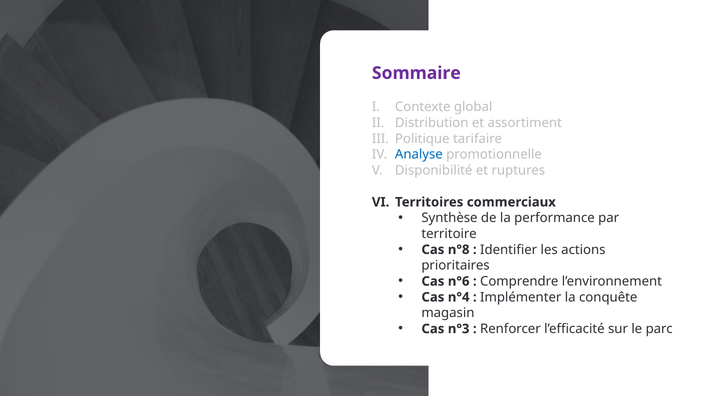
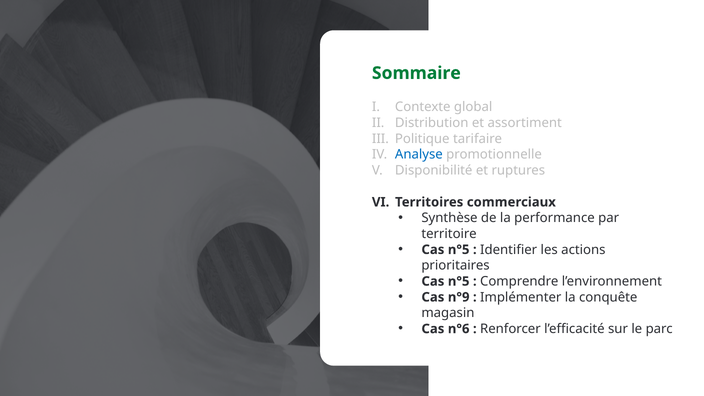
Sommaire colour: purple -> green (416, 73)
n°8: n°8 -> n°5 (459, 250)
n°6: n°6 -> n°5 (459, 281)
n°4: n°4 -> n°9 (459, 297)
n°3: n°3 -> n°6 (459, 329)
